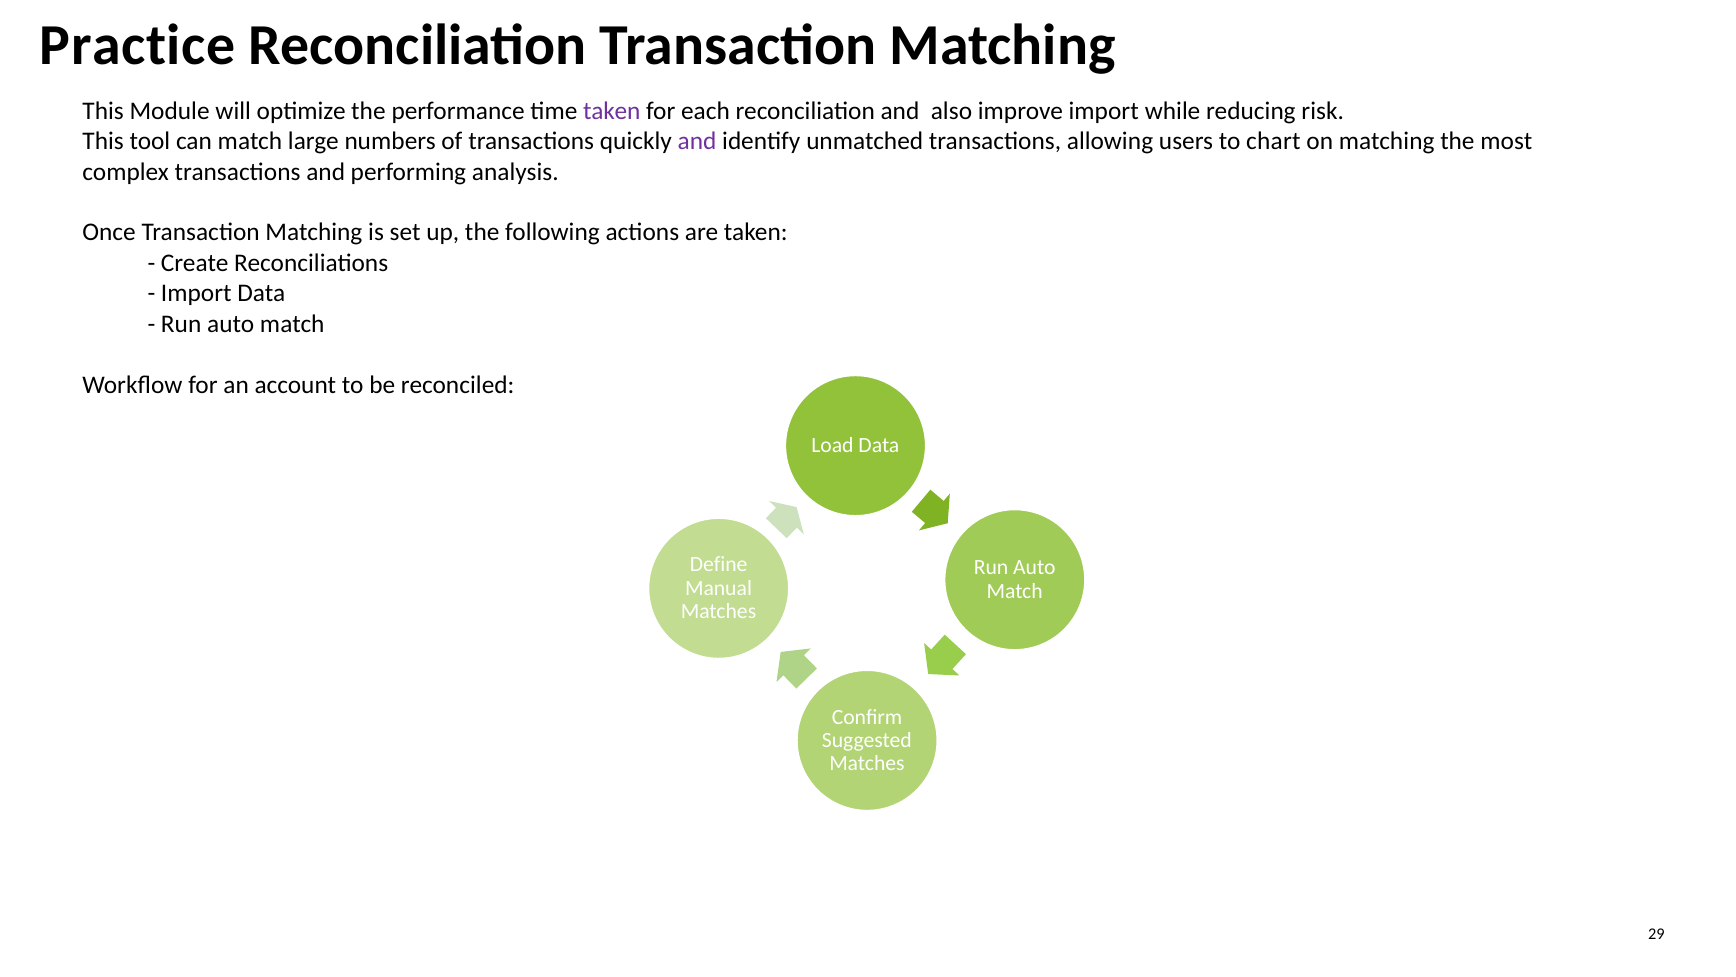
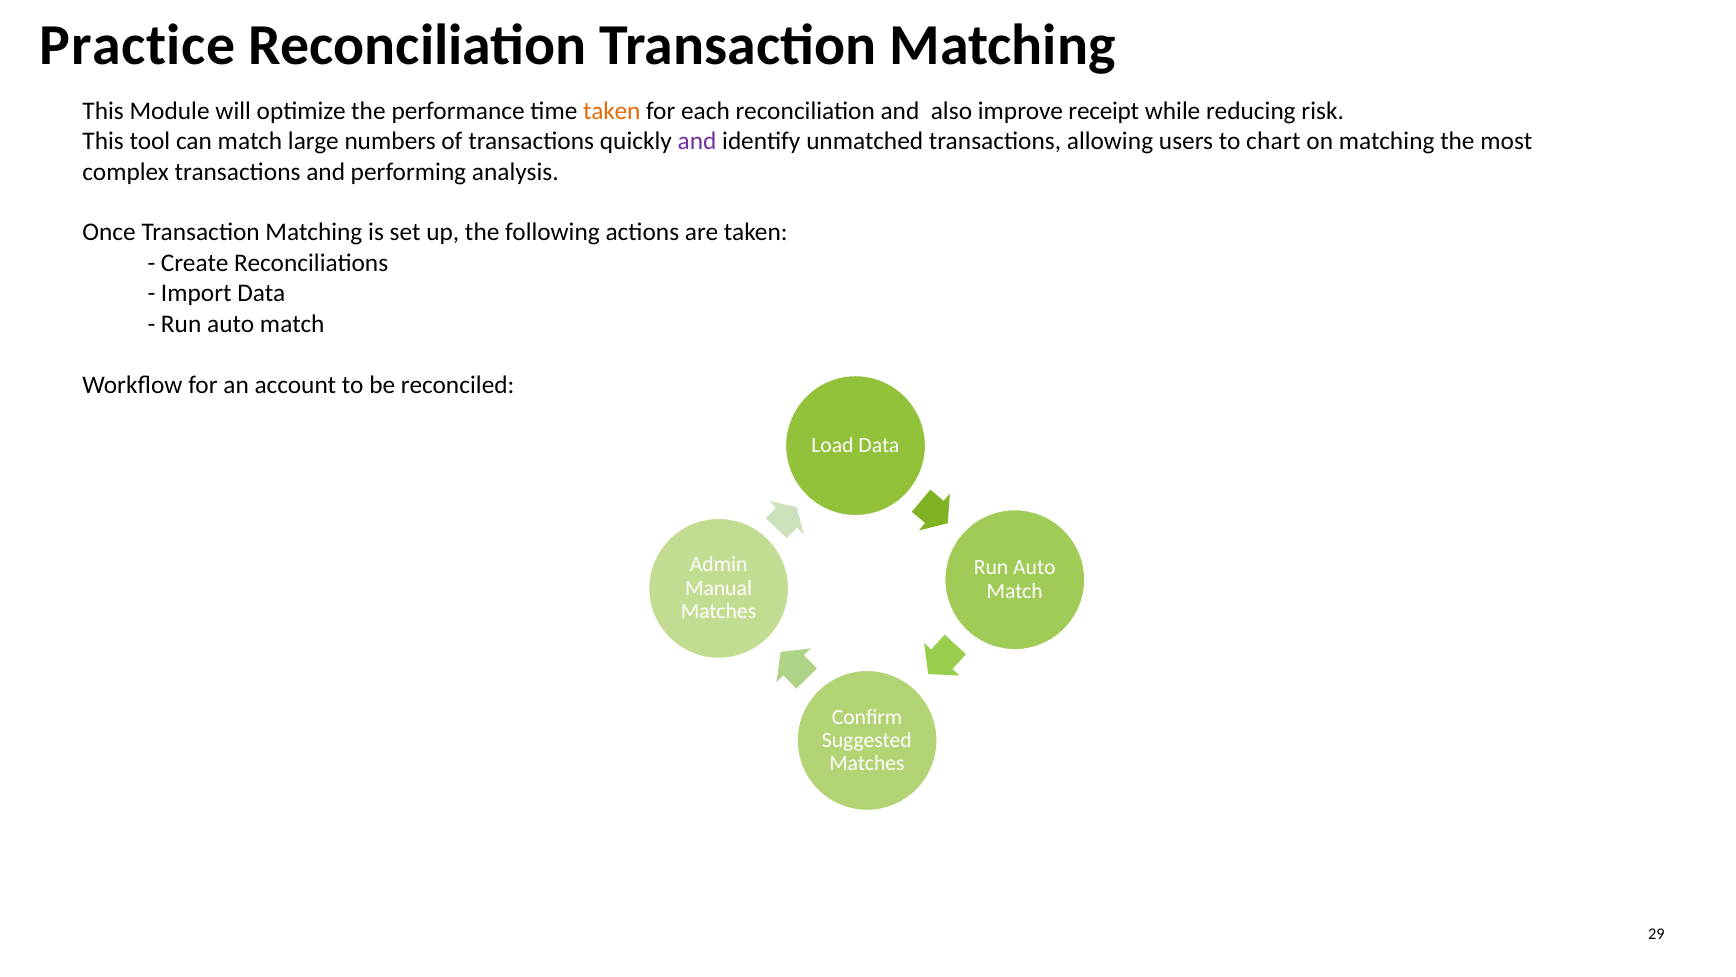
taken colour: purple -> orange (612, 111)
improve import: import -> receipt (1104, 111)
Define: Define -> Admin (719, 564)
